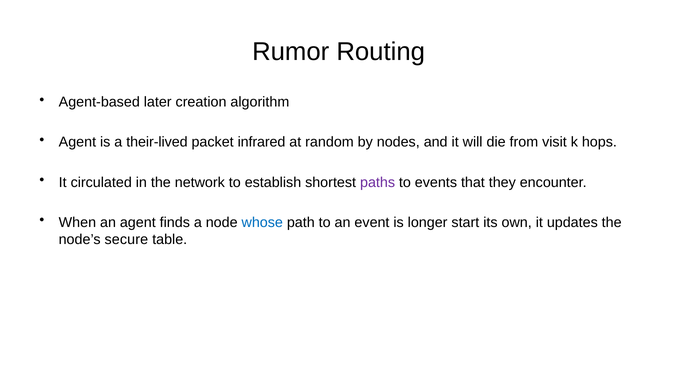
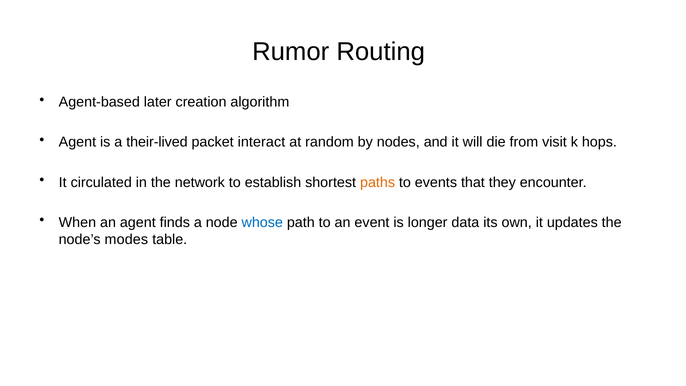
infrared: infrared -> interact (261, 142)
paths colour: purple -> orange (378, 182)
start: start -> data (465, 222)
secure: secure -> modes (126, 239)
